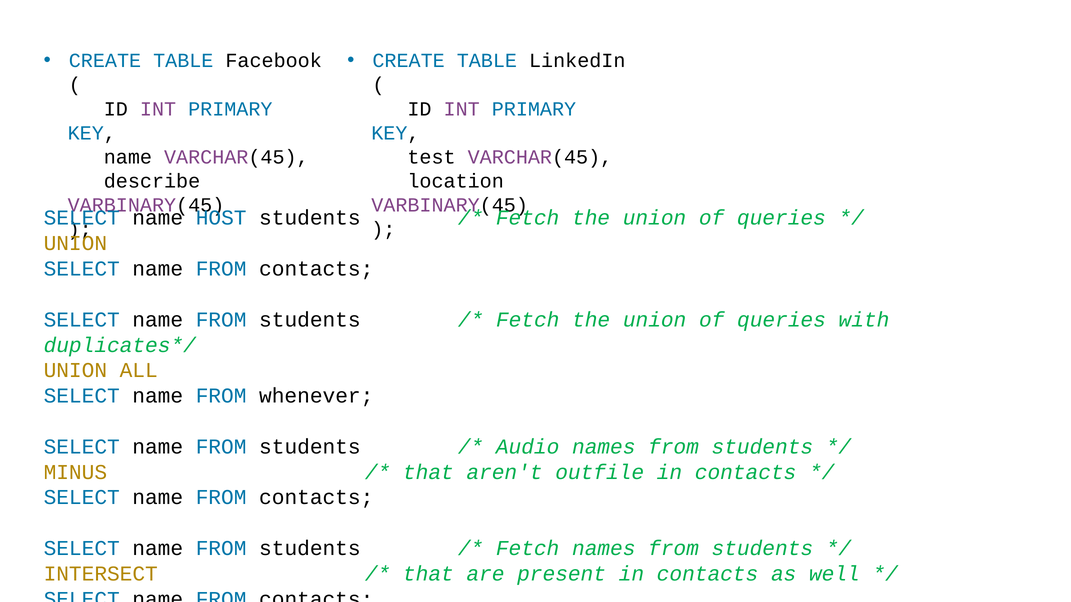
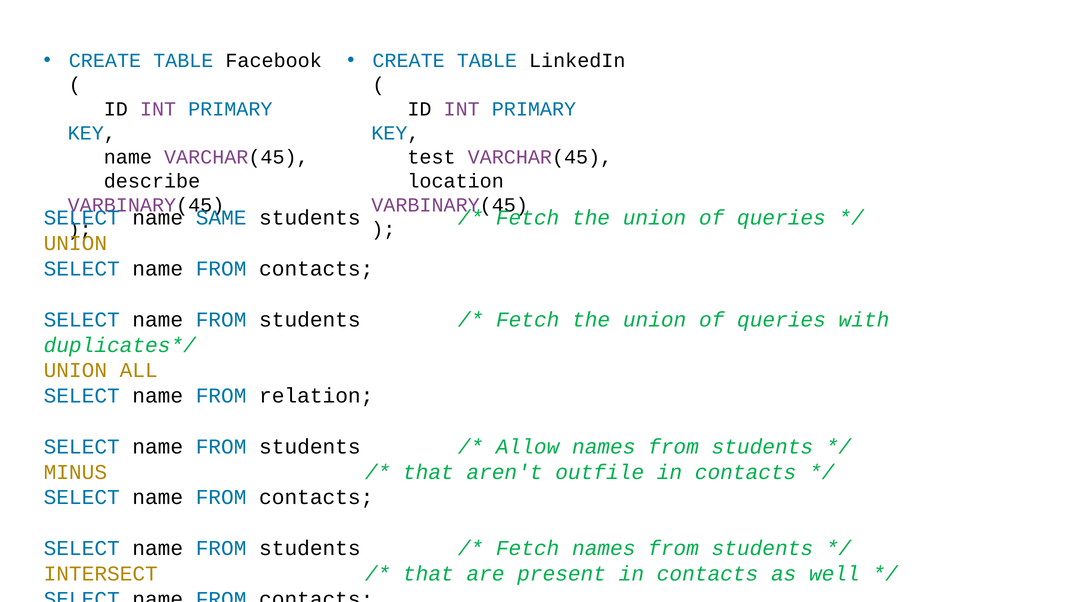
HOST: HOST -> SAME (221, 218)
whenever: whenever -> relation (316, 396)
Audio: Audio -> Allow (528, 447)
